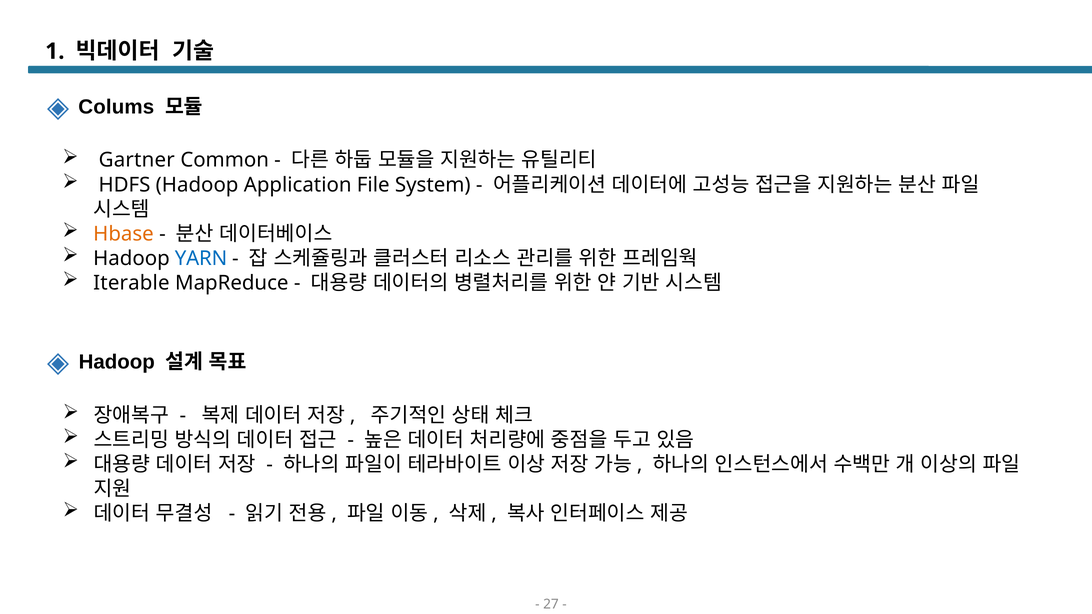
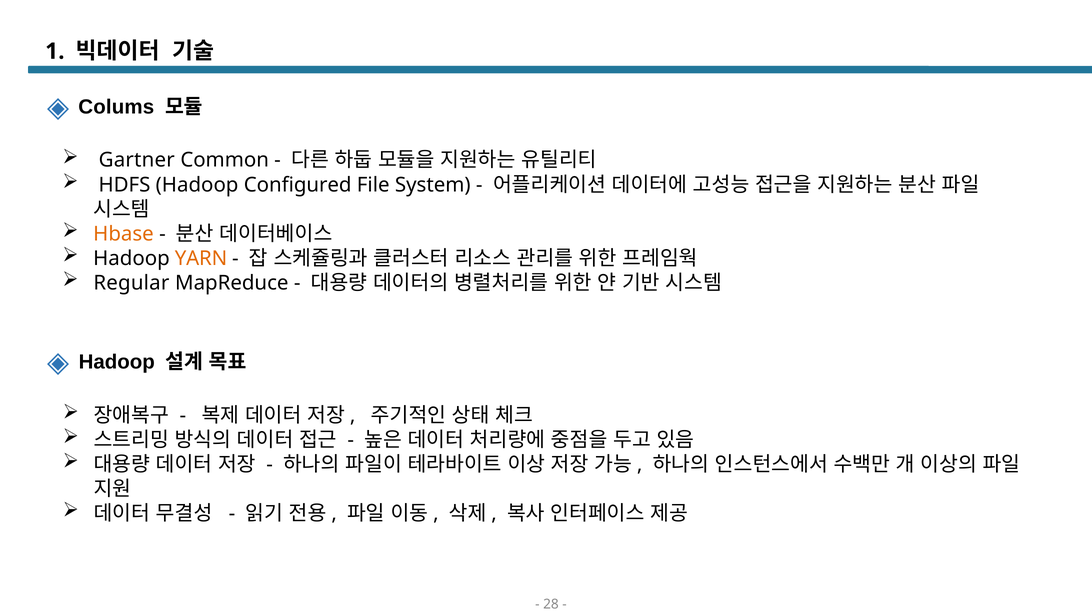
Application: Application -> Configured (298, 185)
YARN colour: blue -> orange (201, 259)
Iterable: Iterable -> Regular (131, 283)
27: 27 -> 28 (551, 605)
